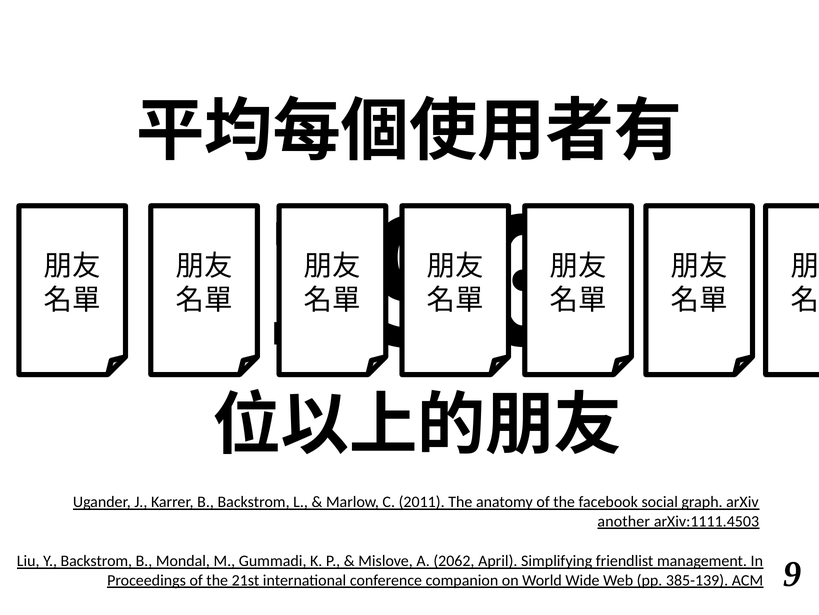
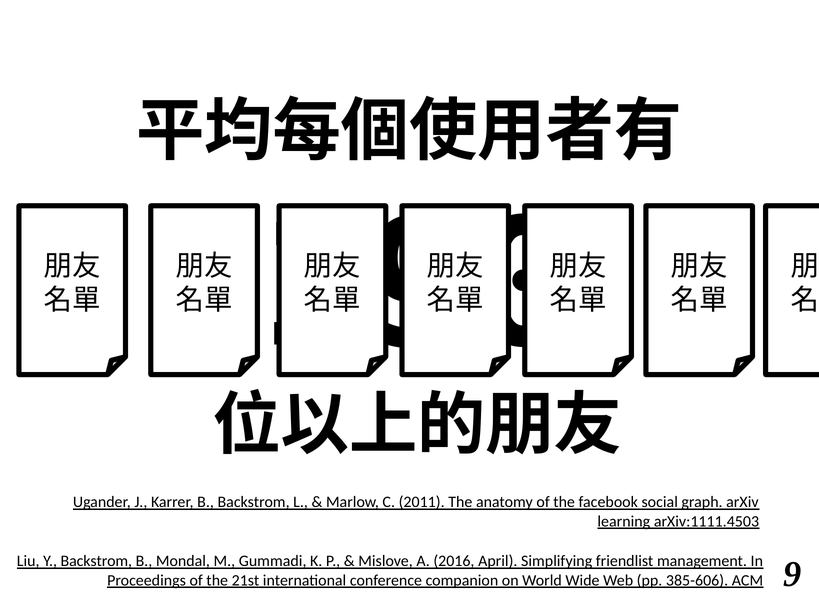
another: another -> learning (624, 521)
2062: 2062 -> 2016 (454, 560)
385-139: 385-139 -> 385-606 (697, 580)
